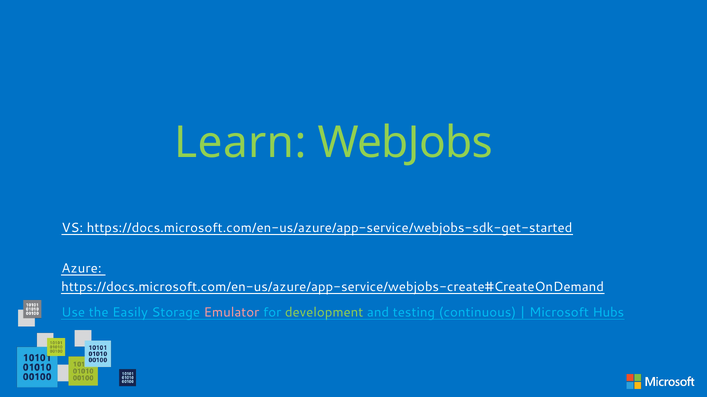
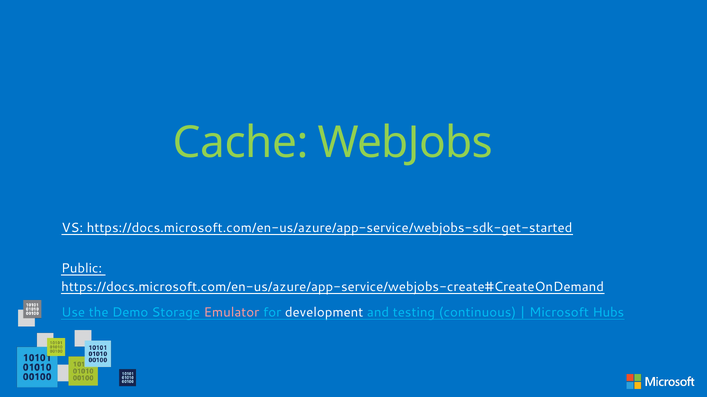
Learn: Learn -> Cache (241, 143)
Azure: Azure -> Public (82, 269)
Easily: Easily -> Demo (130, 313)
development colour: light green -> white (324, 313)
